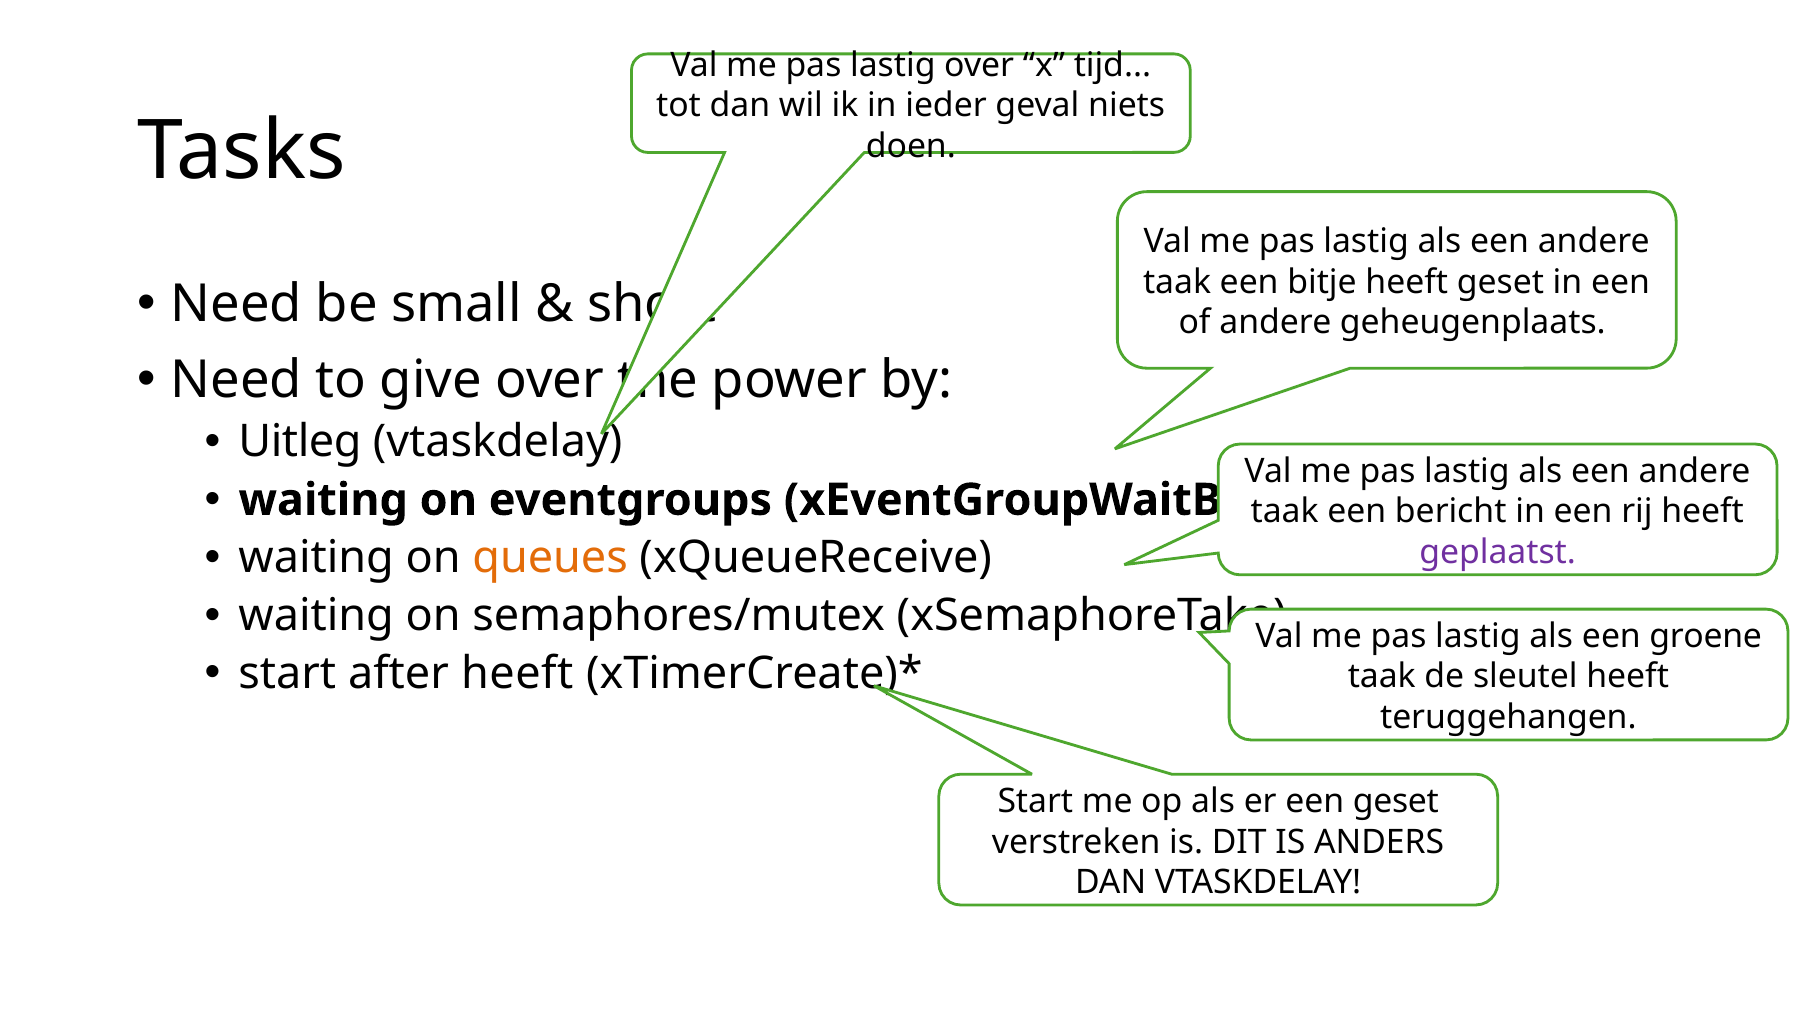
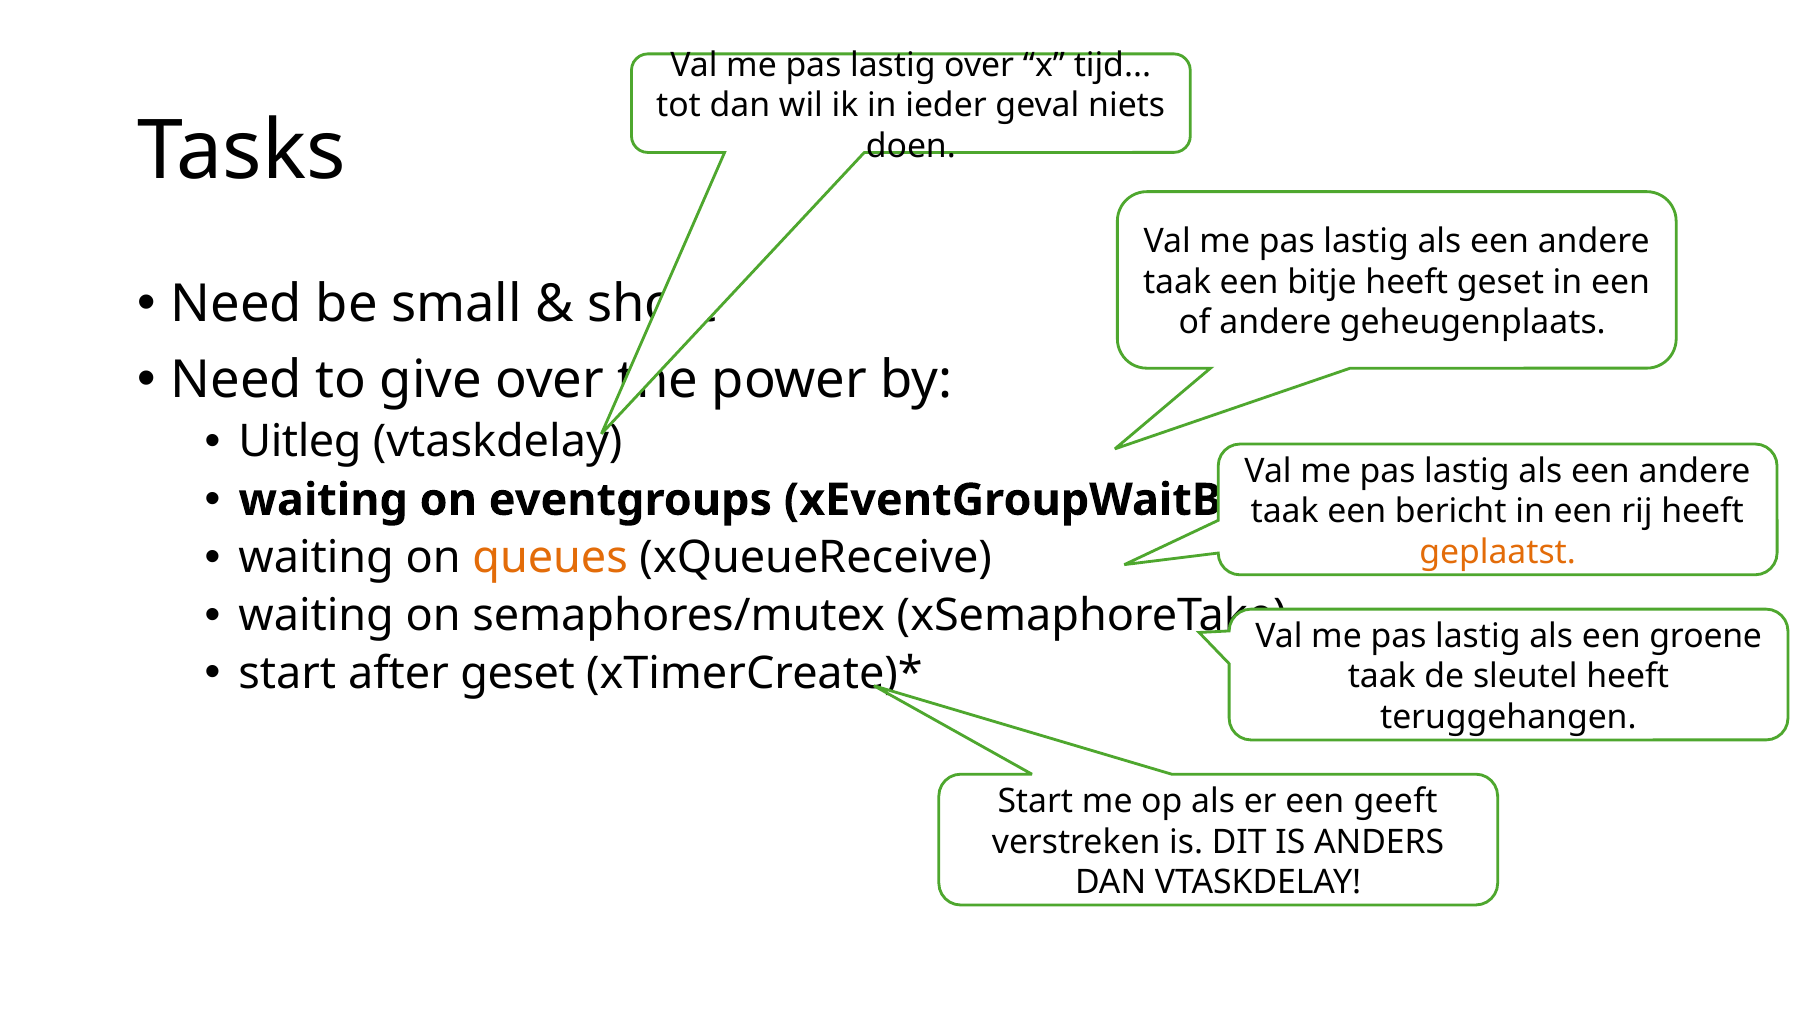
geplaatst colour: purple -> orange (1498, 552)
after heeft: heeft -> geset (518, 674)
een geset: geset -> geeft (1396, 801)
